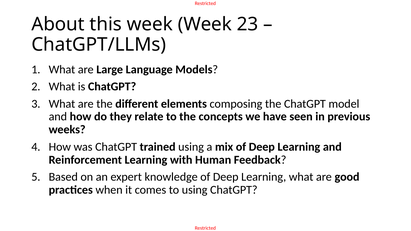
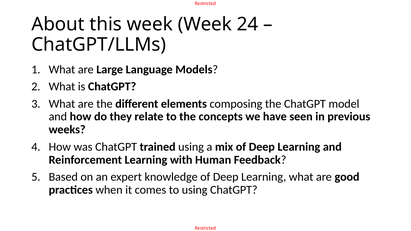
23: 23 -> 24 (248, 24)
